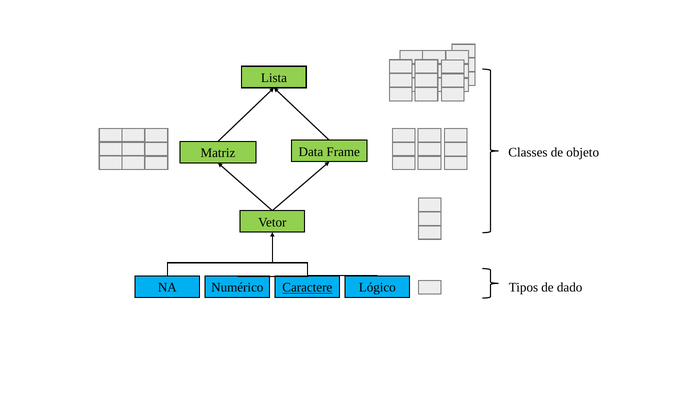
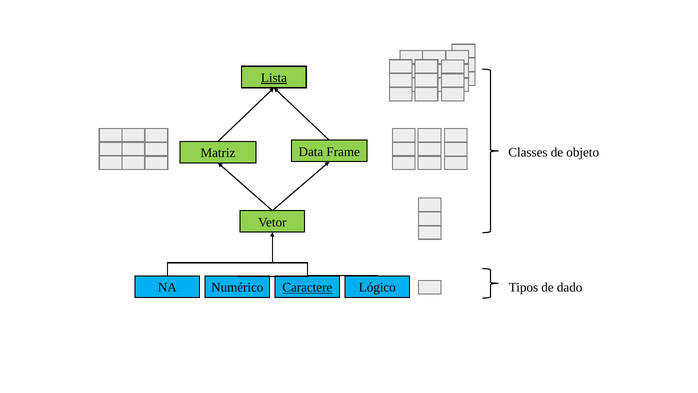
Lista underline: none -> present (274, 78)
